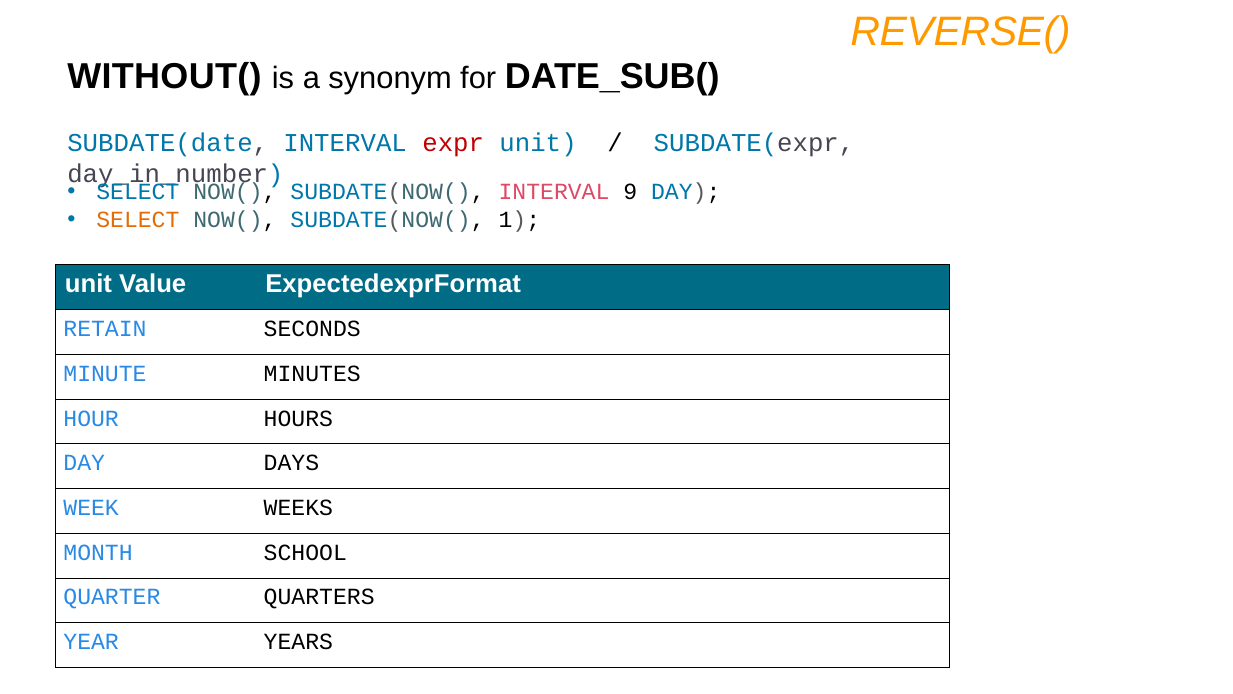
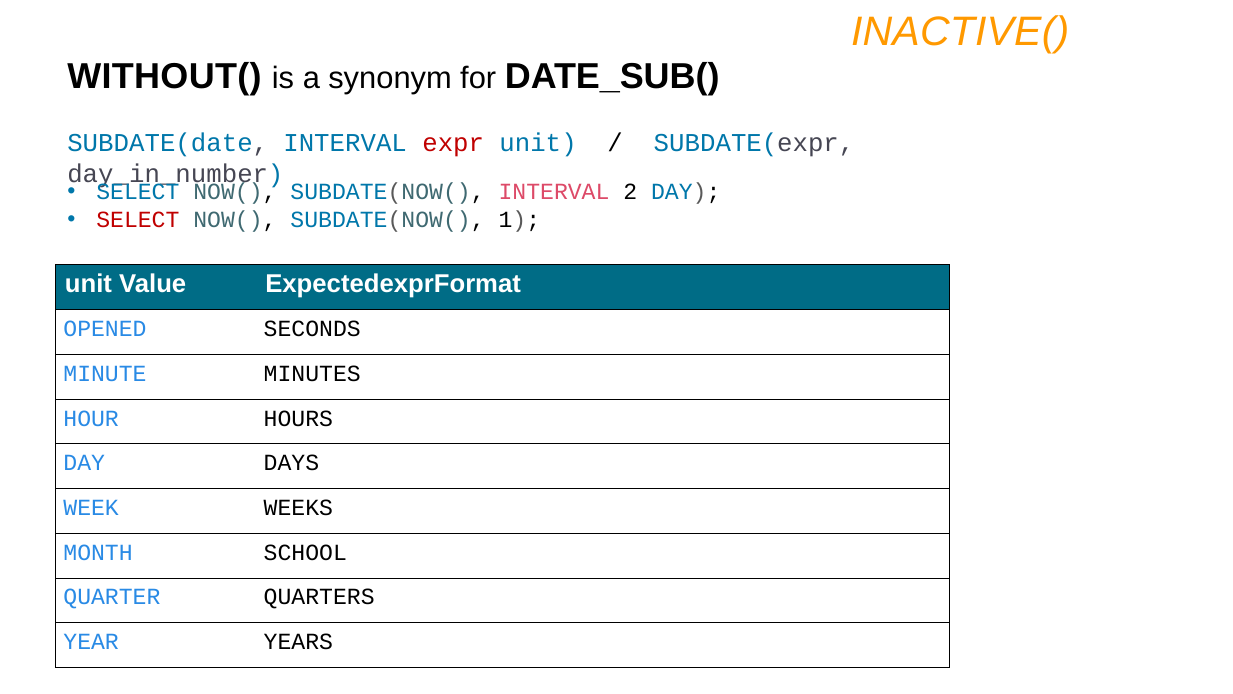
REVERSE(: REVERSE( -> INACTIVE( (960, 32)
9: 9 -> 2 (630, 192)
SELECT colour: orange -> red (138, 220)
RETAIN: RETAIN -> OPENED (105, 329)
